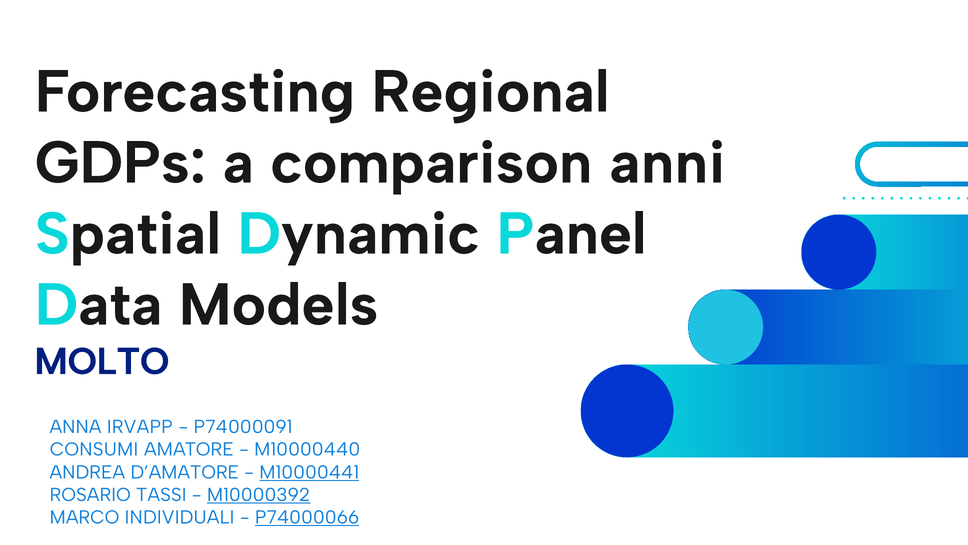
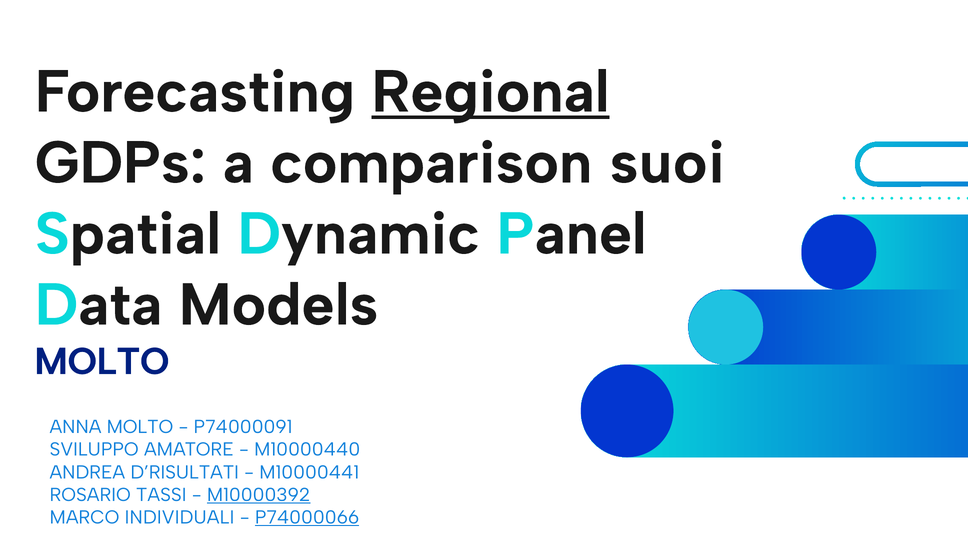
Regional underline: none -> present (491, 92)
anni: anni -> suoi (667, 163)
ANNA IRVAPP: IRVAPP -> MOLTO (140, 427)
CONSUMI: CONSUMI -> SVILUPPO (94, 449)
D’AMATORE: D’AMATORE -> D’RISULTATI (185, 472)
M10000441 underline: present -> none (309, 472)
